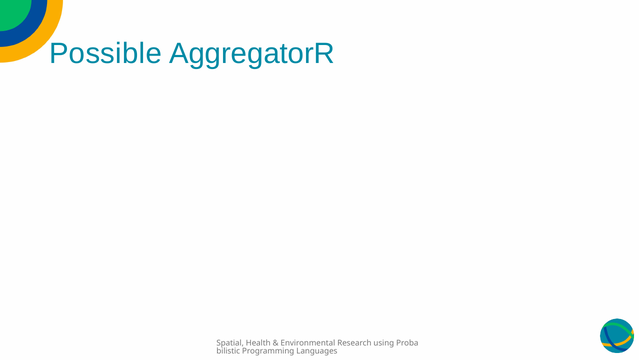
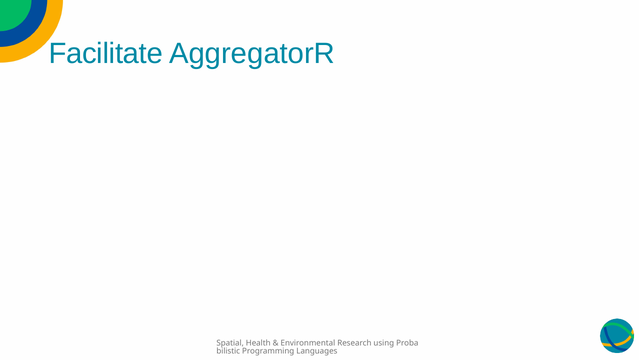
Possible: Possible -> Facilitate (106, 54)
